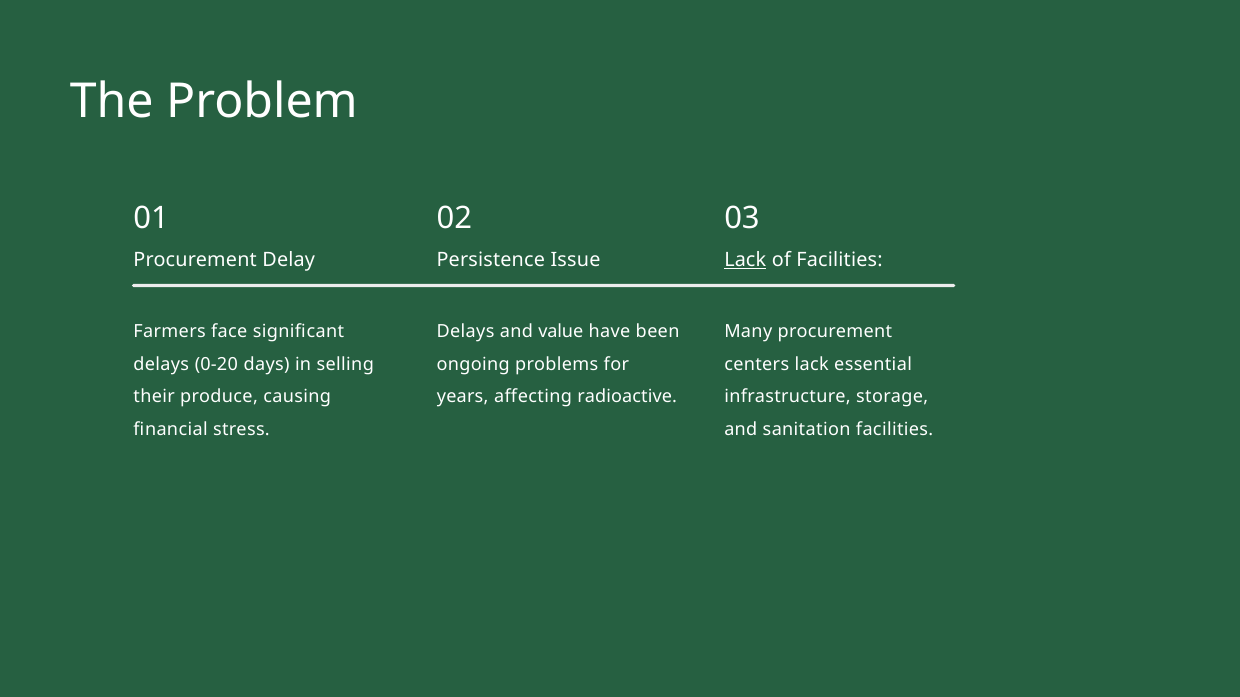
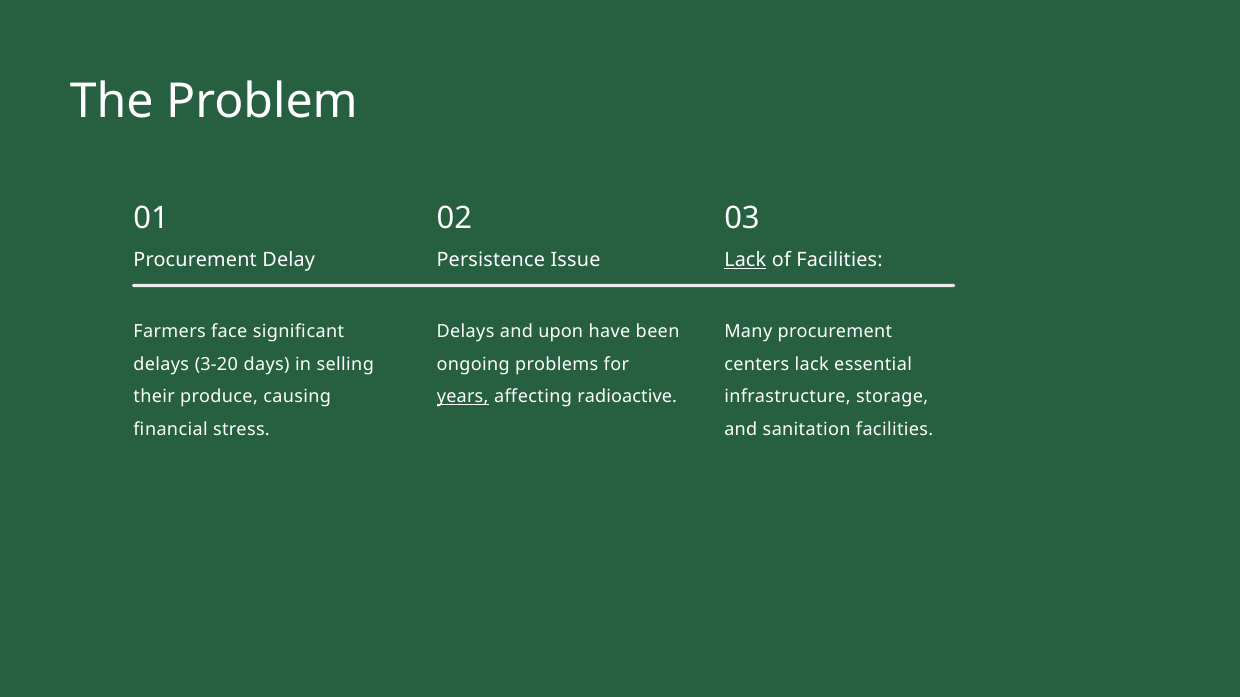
value: value -> upon (561, 332)
0-20: 0-20 -> 3-20 (216, 365)
years underline: none -> present (463, 397)
